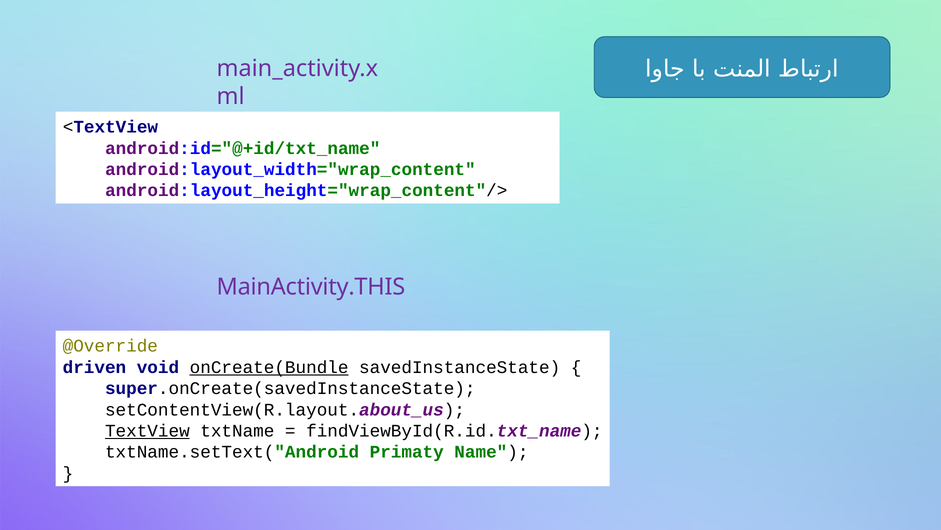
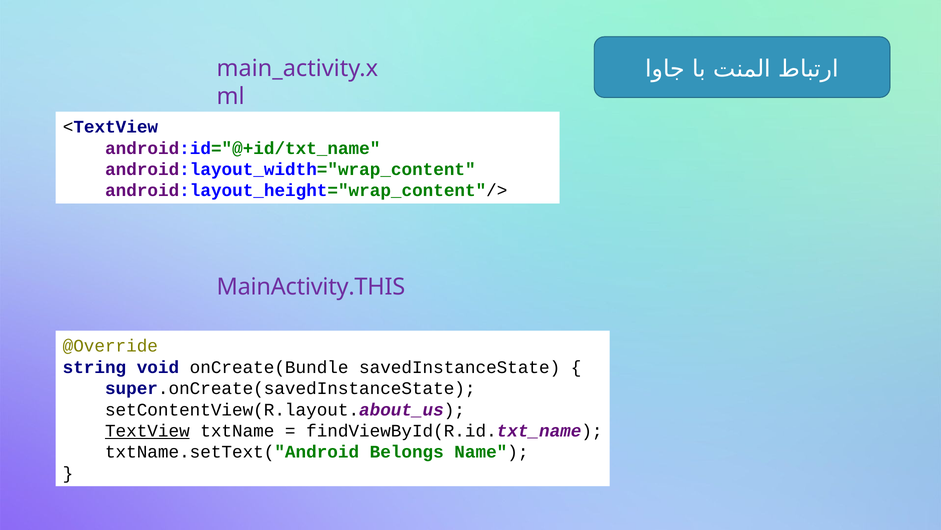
driven: driven -> string (94, 367)
onCreate(Bundle underline: present -> none (269, 367)
Primaty: Primaty -> Belongs (407, 451)
